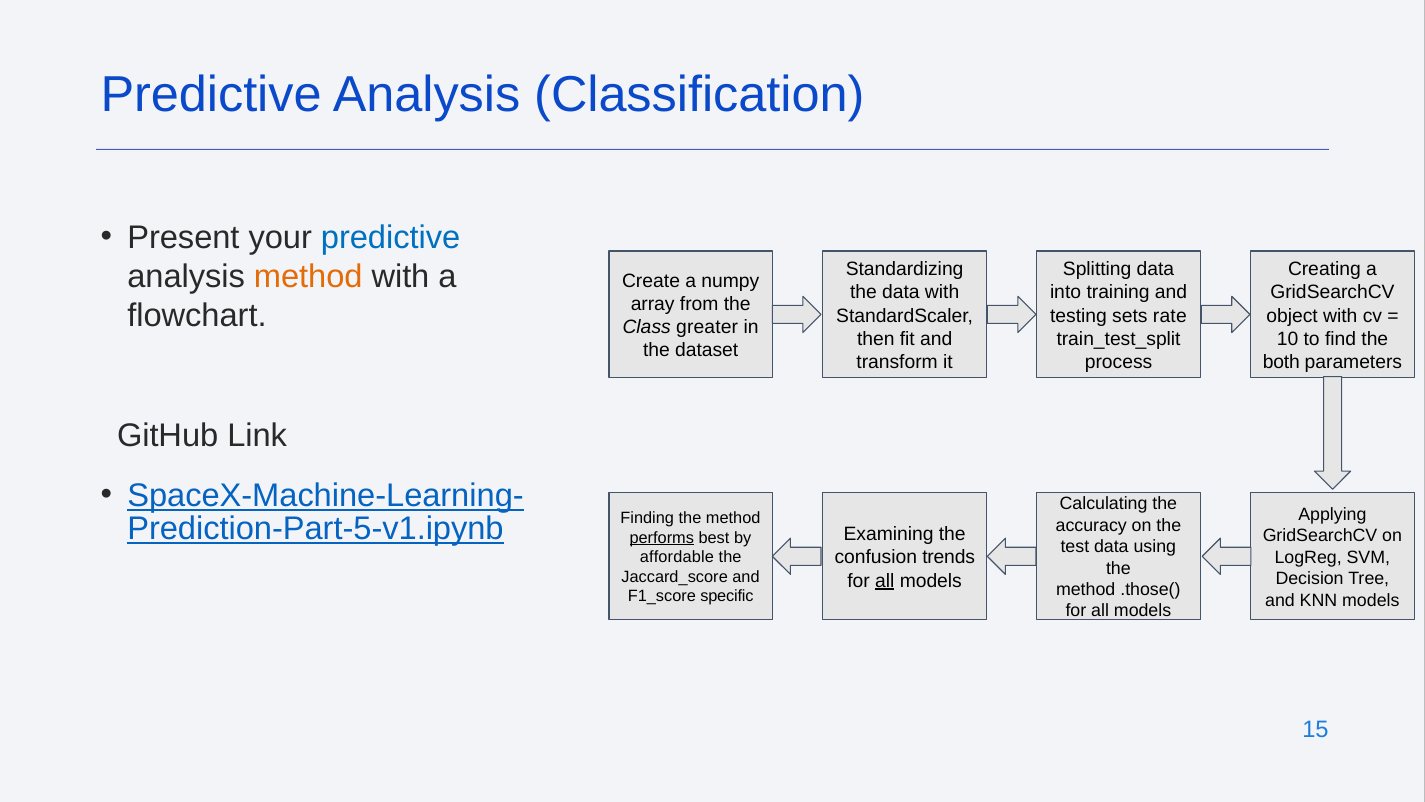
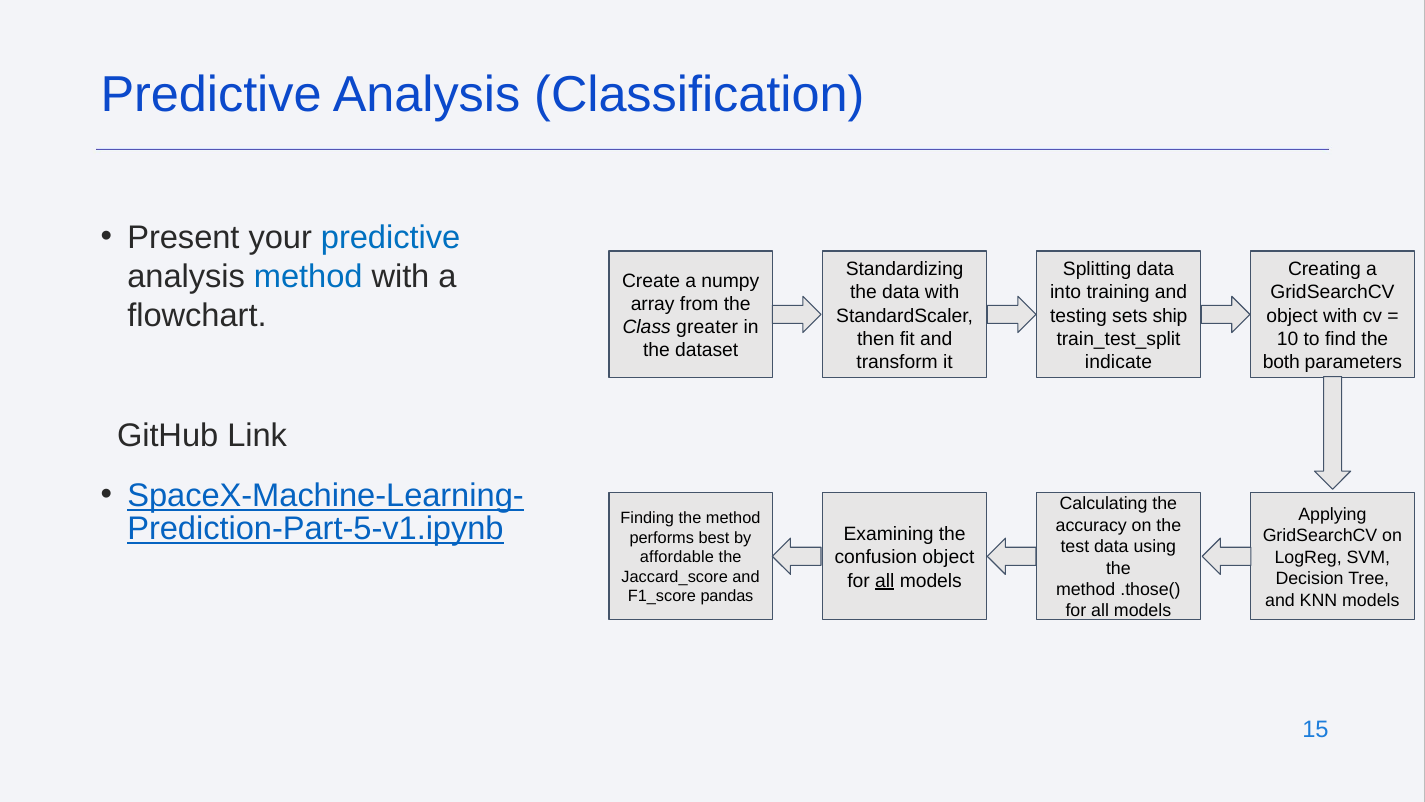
method colour: orange -> blue (308, 277)
rate: rate -> ship (1170, 316)
process: process -> indicate (1119, 362)
performs underline: present -> none (662, 537)
confusion trends: trends -> object (948, 557)
specific: specific -> pandas (727, 596)
